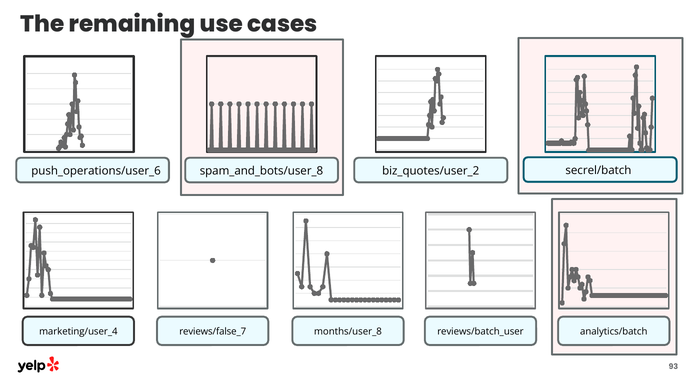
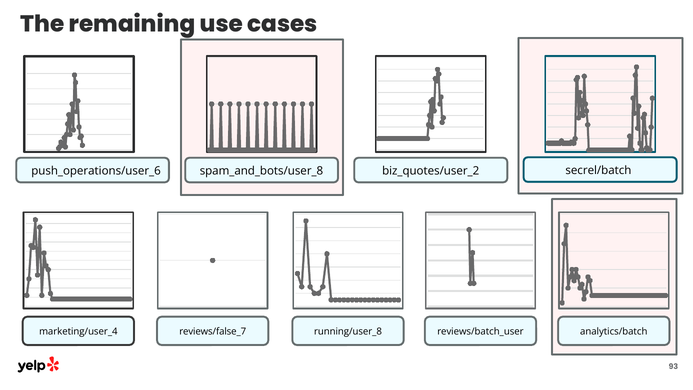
months/user_8: months/user_8 -> running/user_8 (348, 331)
